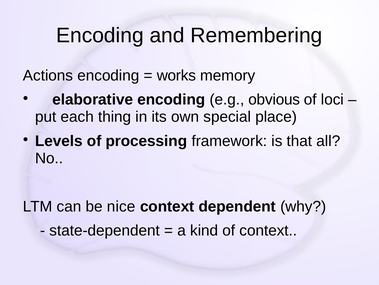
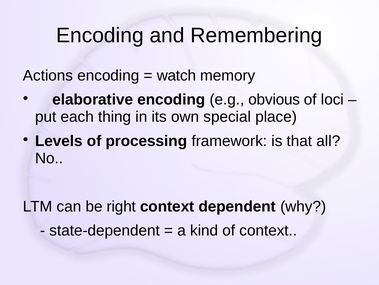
works: works -> watch (176, 75)
nice: nice -> right (121, 206)
